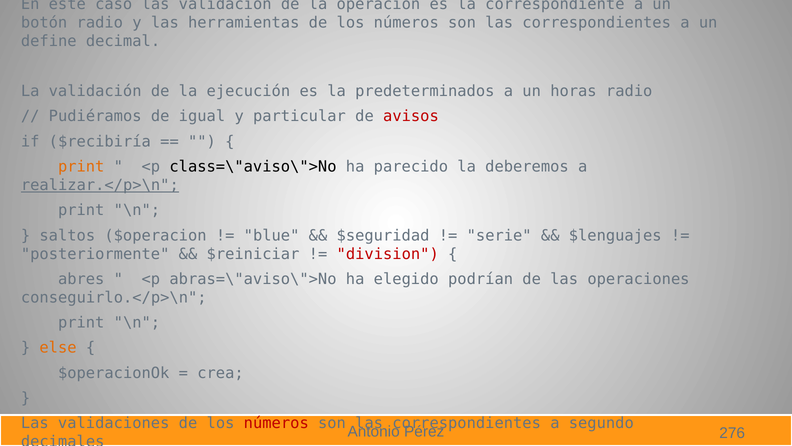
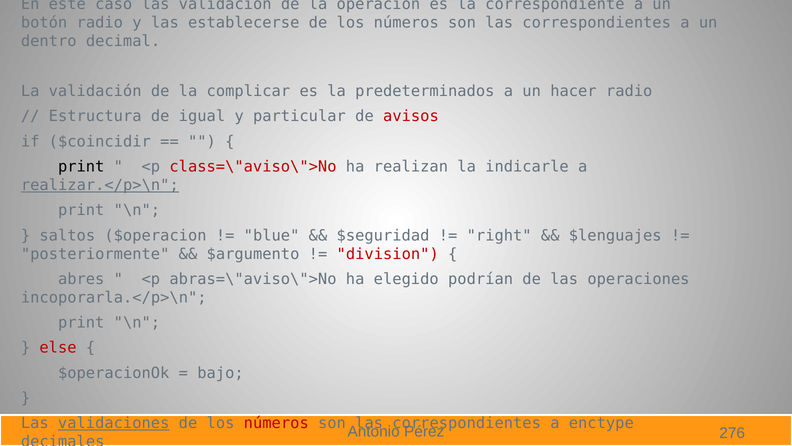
herramientas: herramientas -> establecerse (244, 22)
define: define -> dentro (49, 41)
ejecución: ejecución -> complicar (248, 91)
horas: horas -> hacer (573, 91)
Pudiéramos: Pudiéramos -> Estructura (95, 116)
$recibiría: $recibiría -> $coincidir (100, 141)
print colour: orange -> black (81, 166)
class=\"aviso\">No colour: black -> red (253, 166)
parecido: parecido -> realizan (411, 166)
deberemos: deberemos -> indicarle (527, 166)
serie: serie -> right (499, 235)
$reiniciar: $reiniciar -> $argumento (253, 254)
conseguirlo.</p>\n: conseguirlo.</p>\n -> incoporarla.</p>\n (114, 297)
else colour: orange -> red (58, 347)
crea: crea -> bajo (220, 373)
validaciones underline: none -> present (114, 423)
segundo: segundo -> enctype (601, 423)
